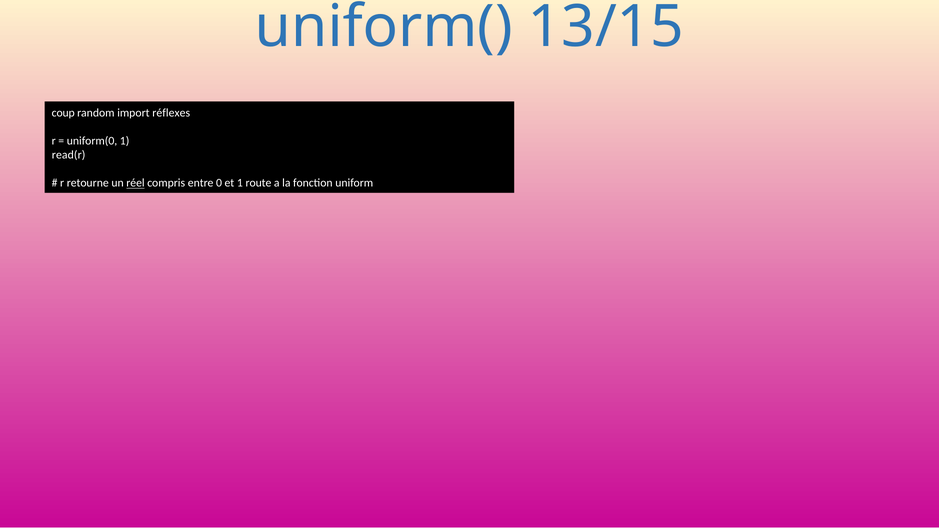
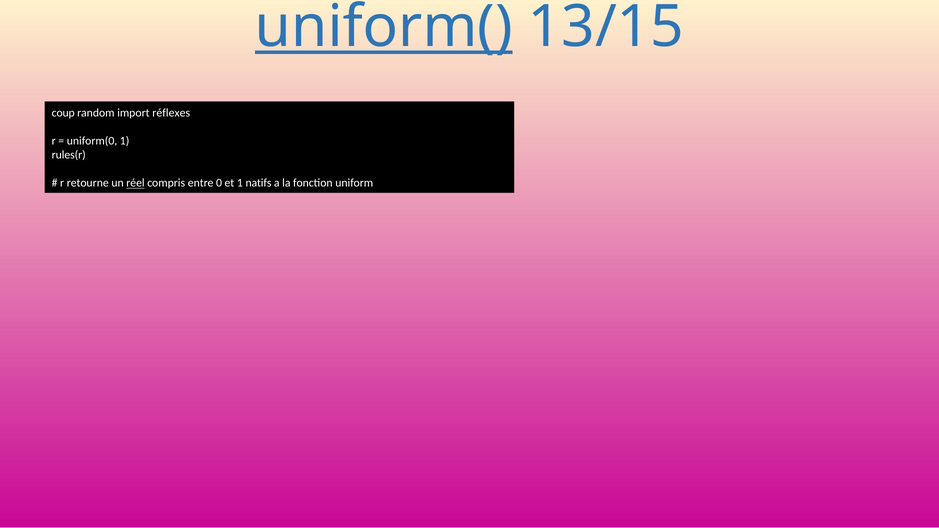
uniform( underline: none -> present (384, 27)
read(r: read(r -> rules(r (69, 155)
route: route -> natifs (258, 183)
